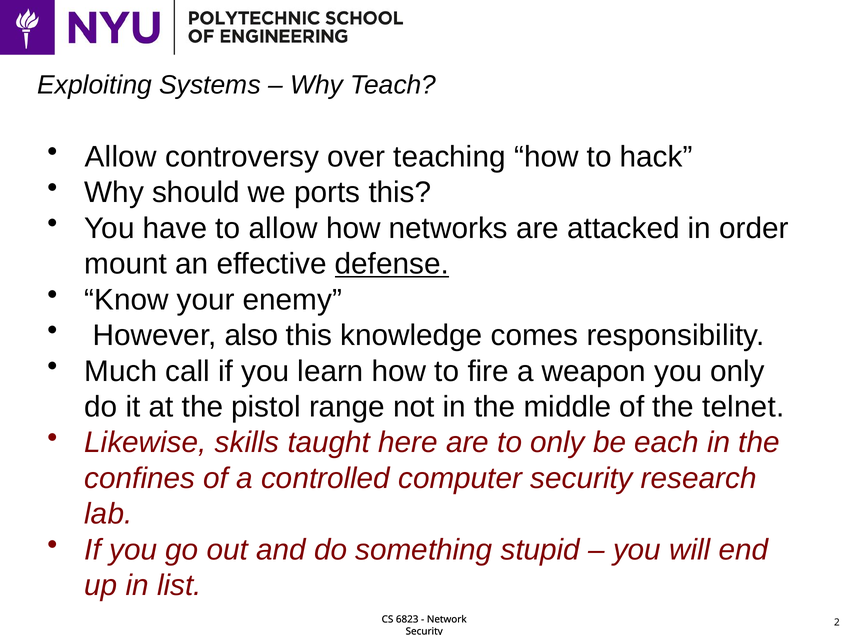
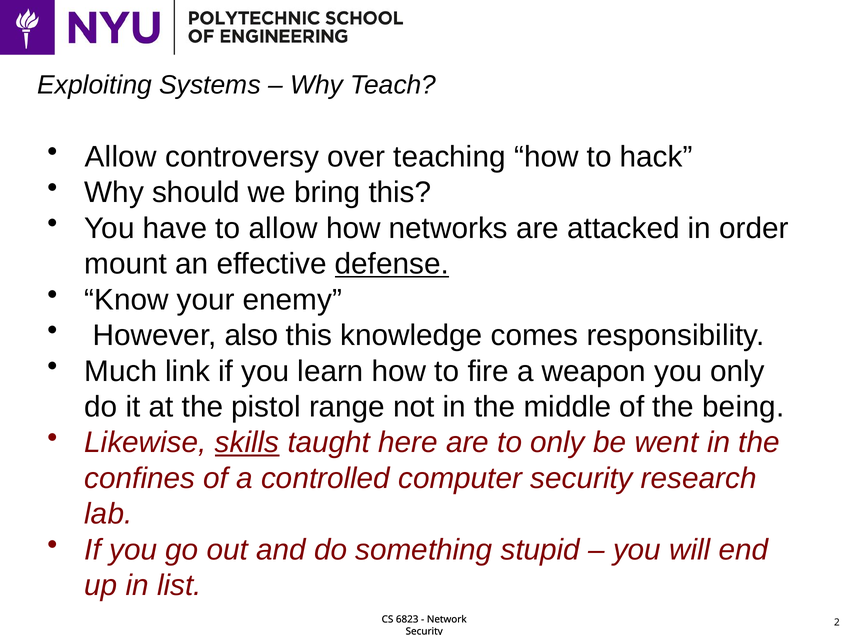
ports: ports -> bring (327, 192)
call: call -> link (188, 371)
telnet: telnet -> being (743, 407)
skills underline: none -> present (247, 442)
each: each -> went (666, 442)
